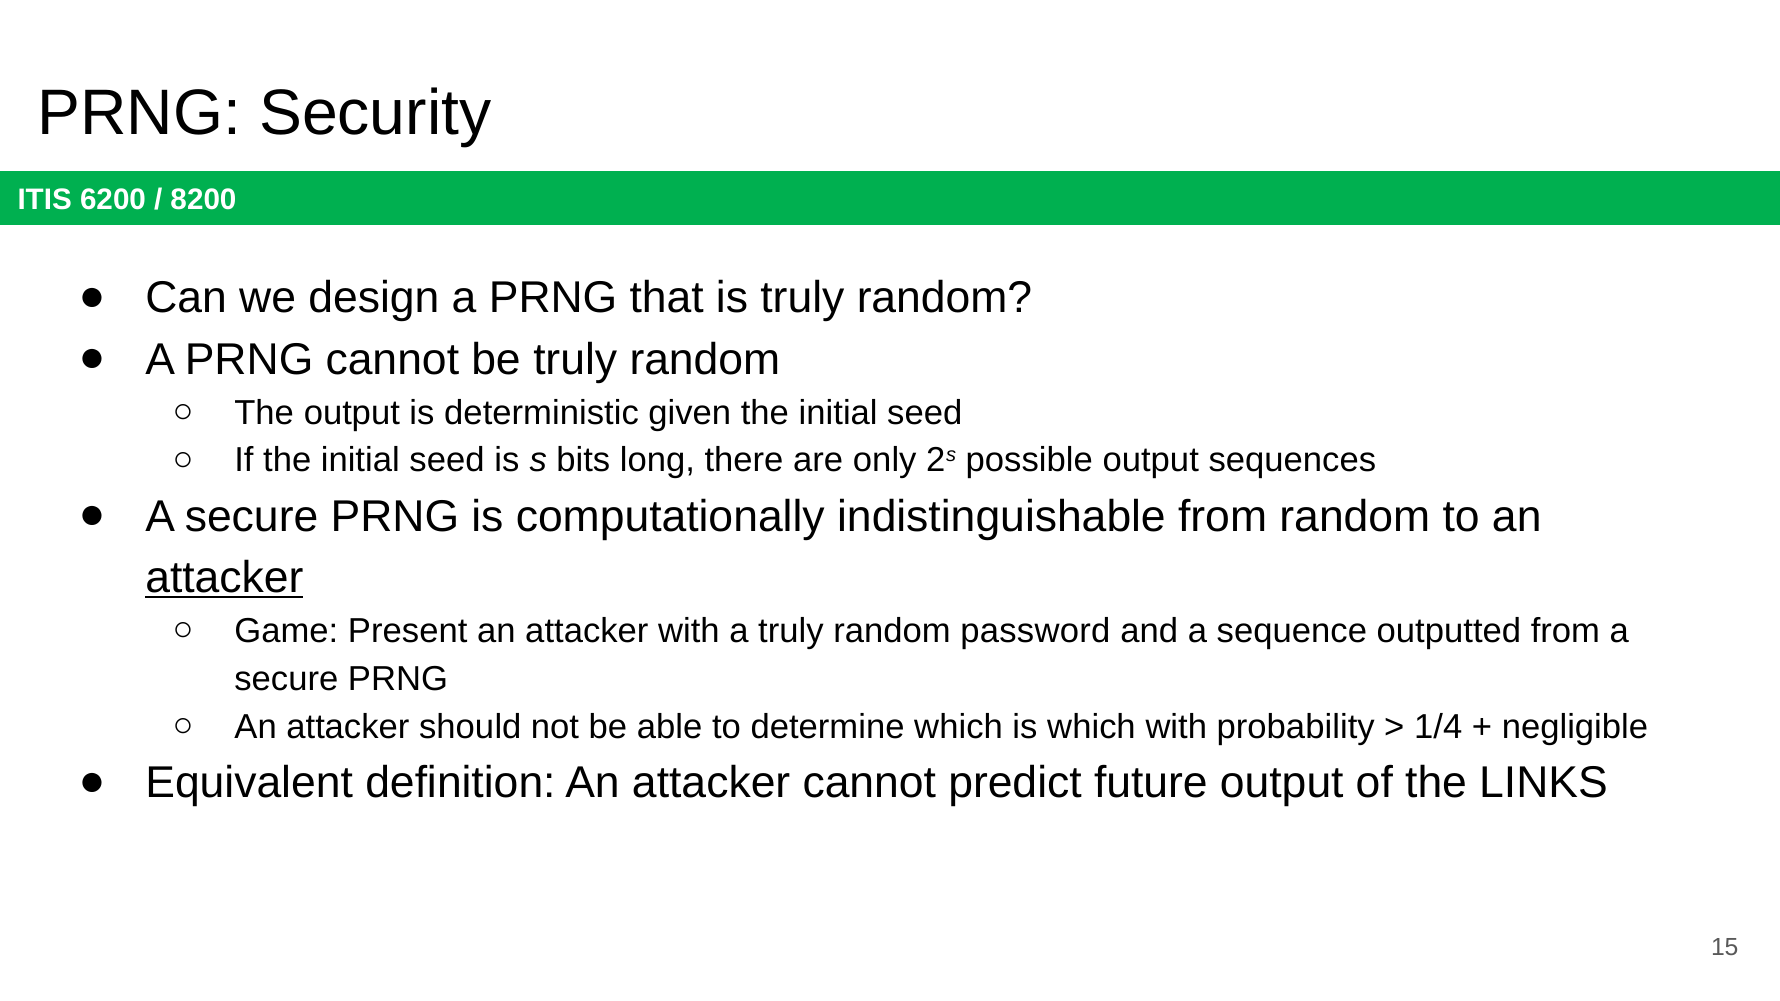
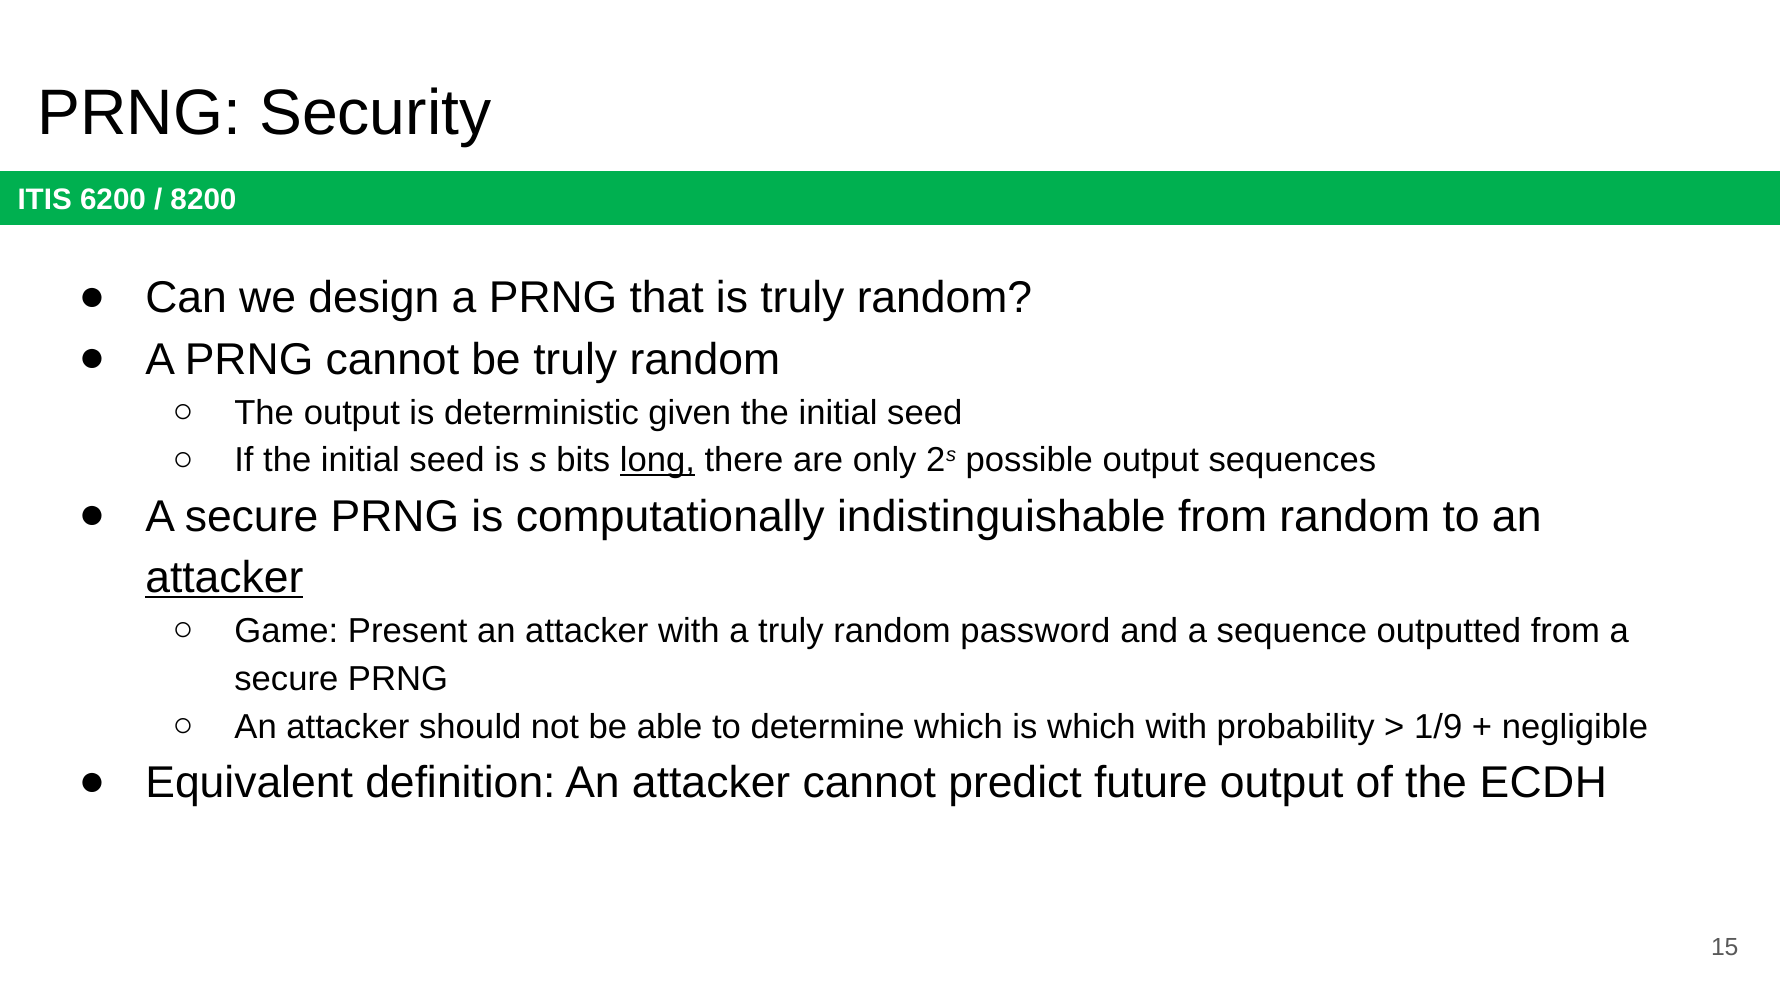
long underline: none -> present (657, 461)
1/4: 1/4 -> 1/9 (1438, 727)
LINKS: LINKS -> ECDH (1543, 783)
